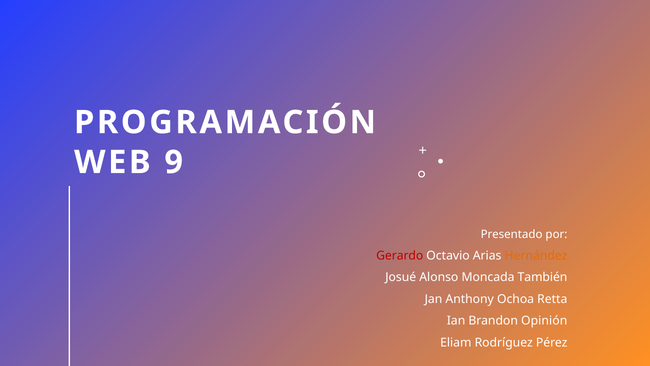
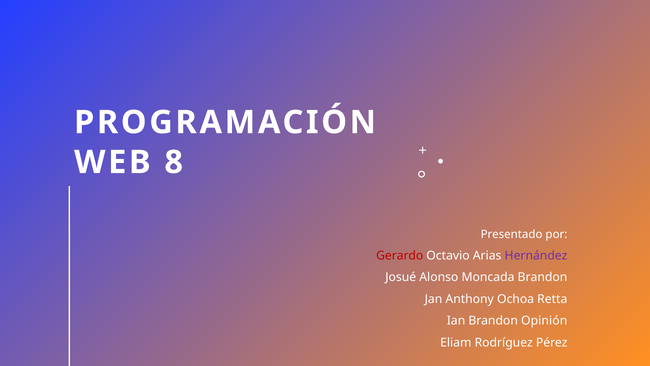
9: 9 -> 8 (174, 162)
Hernández colour: orange -> purple (536, 255)
Moncada También: También -> Brandon (542, 277)
